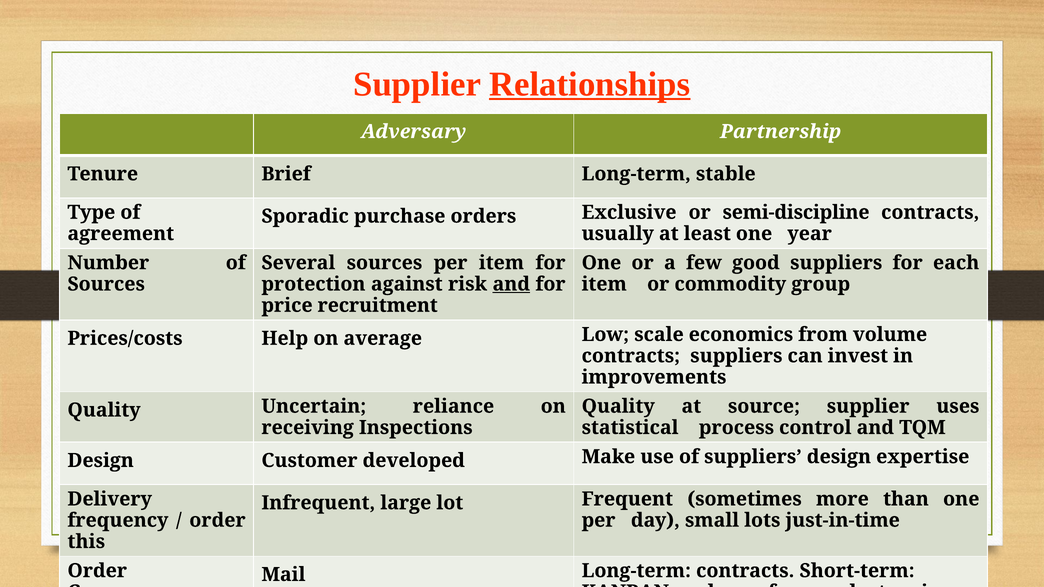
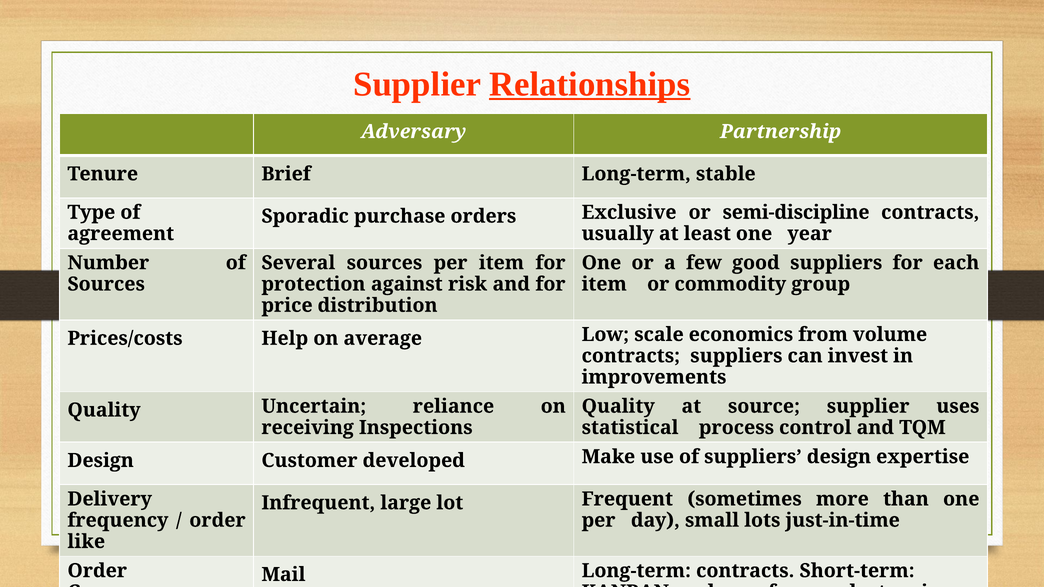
and underline: present -> none (511, 284)
recruitment: recruitment -> distribution (378, 306)
this: this -> like (86, 542)
